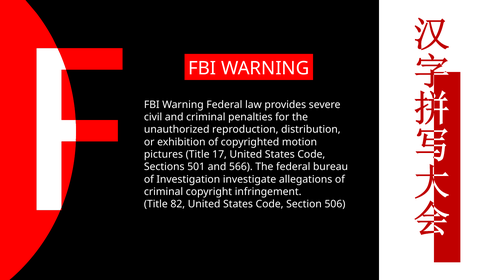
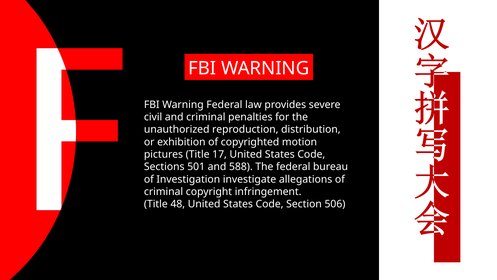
566: 566 -> 588 (241, 167)
82: 82 -> 48 (178, 204)
